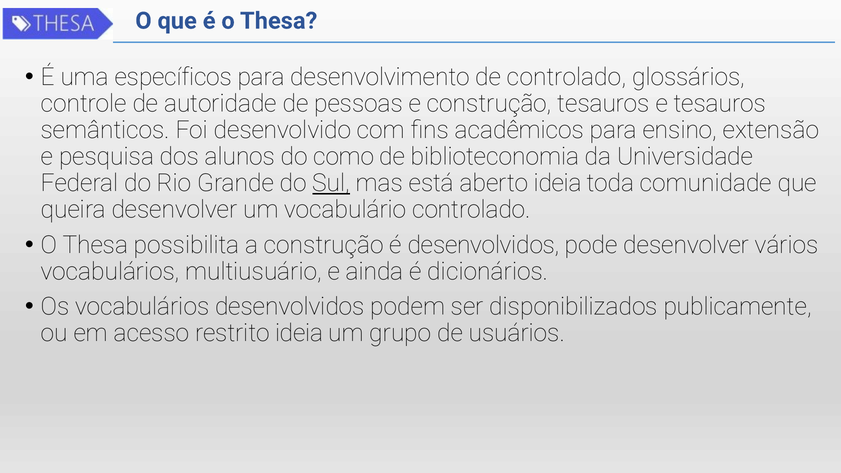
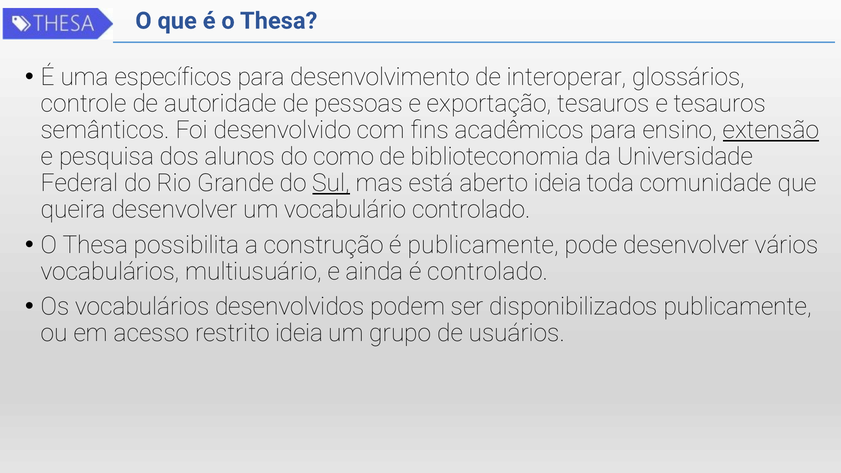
de controlado: controlado -> interoperar (567, 77)
e construção: construção -> exportação (489, 104)
extensão underline: none -> present (771, 130)
é desenvolvidos: desenvolvidos -> publicamente (483, 245)
é dicionários: dicionários -> controlado (488, 272)
